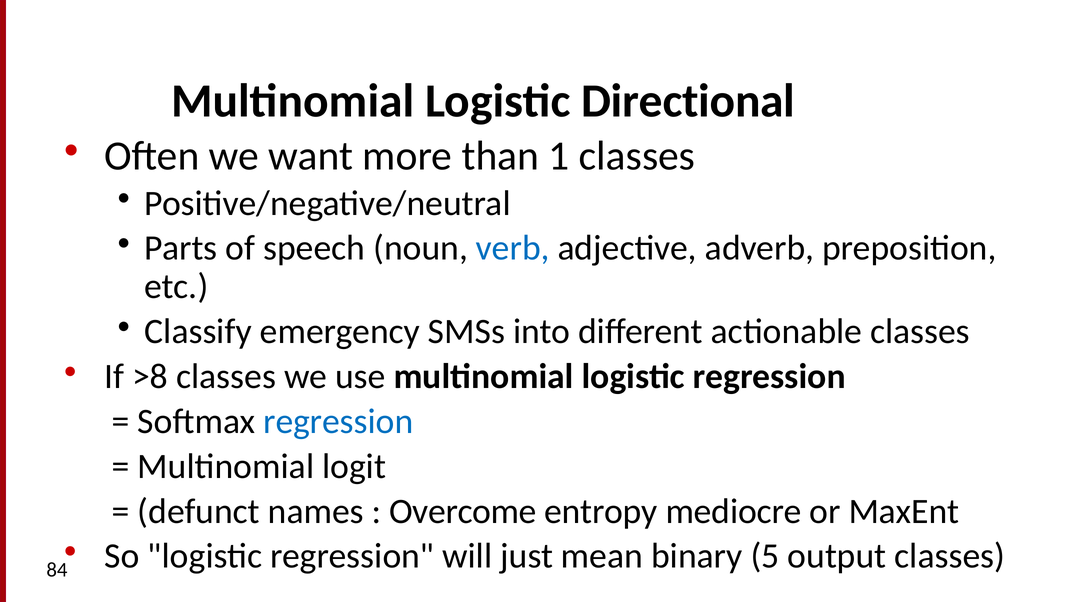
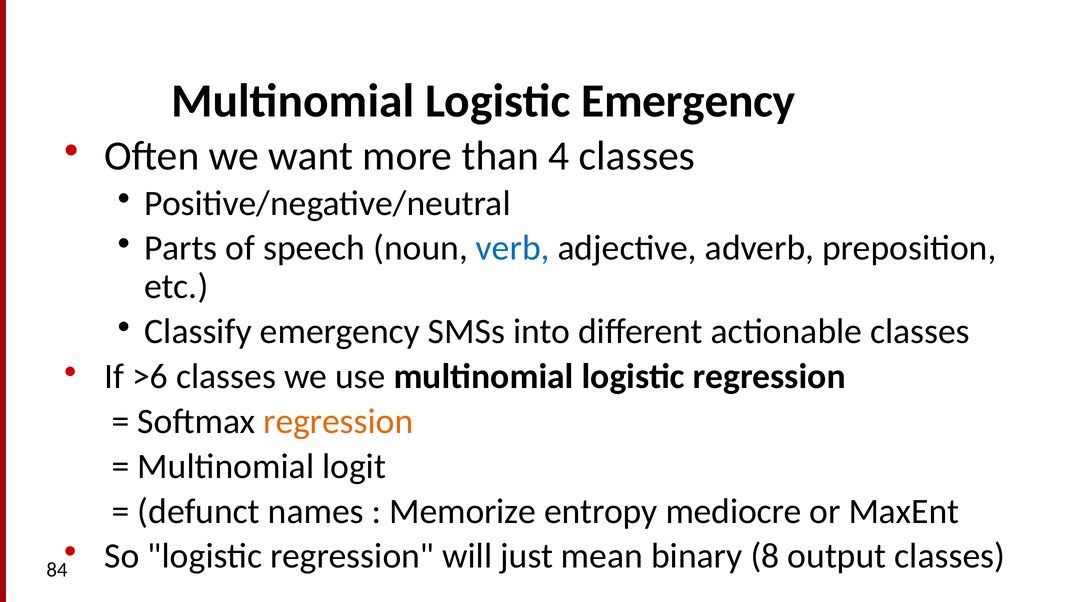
Logistic Directional: Directional -> Emergency (688, 101)
1: 1 -> 4 (559, 156)
>8: >8 -> >6 (150, 376)
regression colour: blue -> orange (338, 421)
Overcome: Overcome -> Memorize (463, 511)
5: 5 -> 8 (765, 556)
